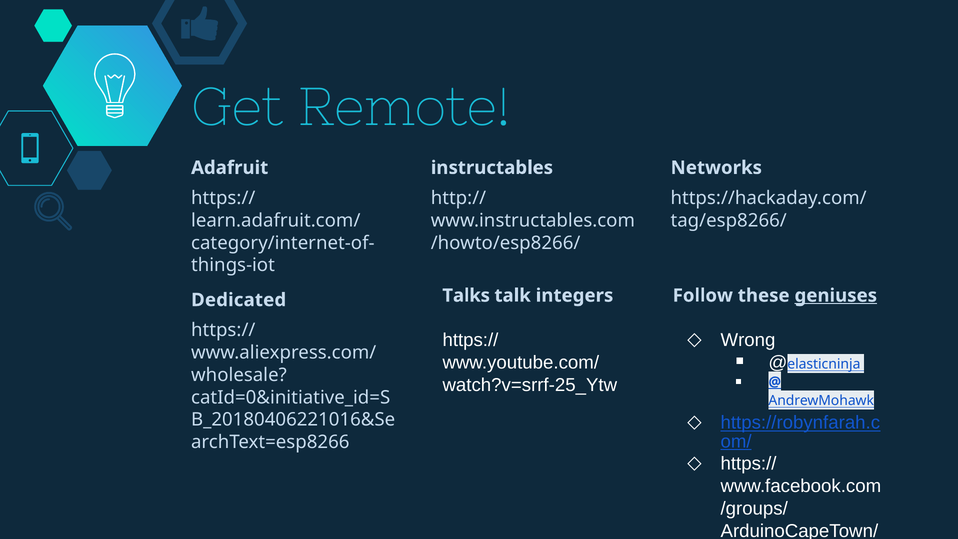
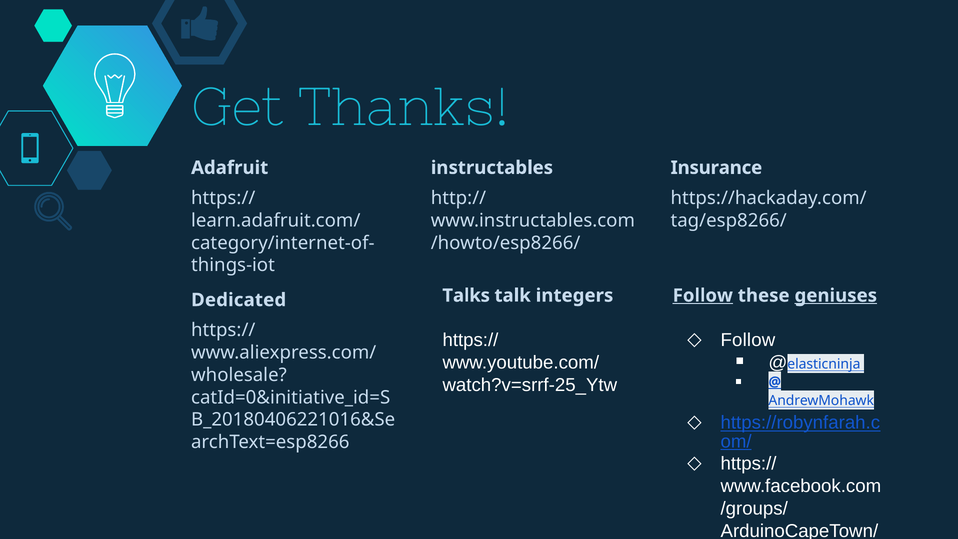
Remote: Remote -> Thanks (404, 108)
Networks: Networks -> Insurance (716, 168)
Follow underline: none -> present (703, 296)
Wrong: Wrong -> Follow (748, 340)
